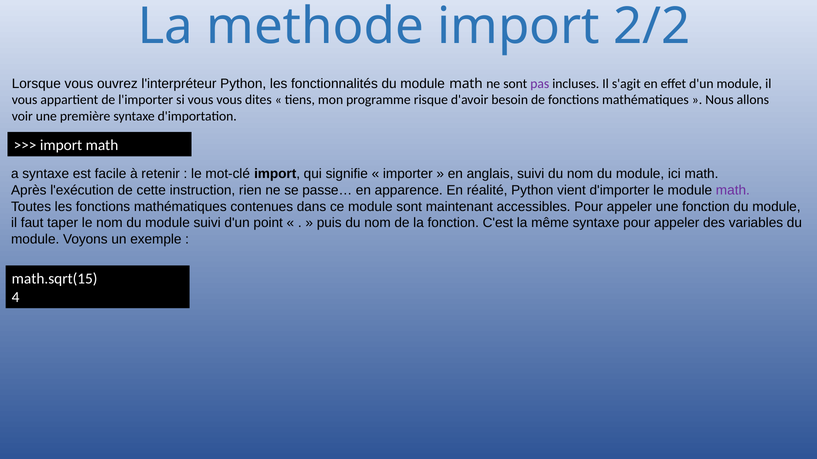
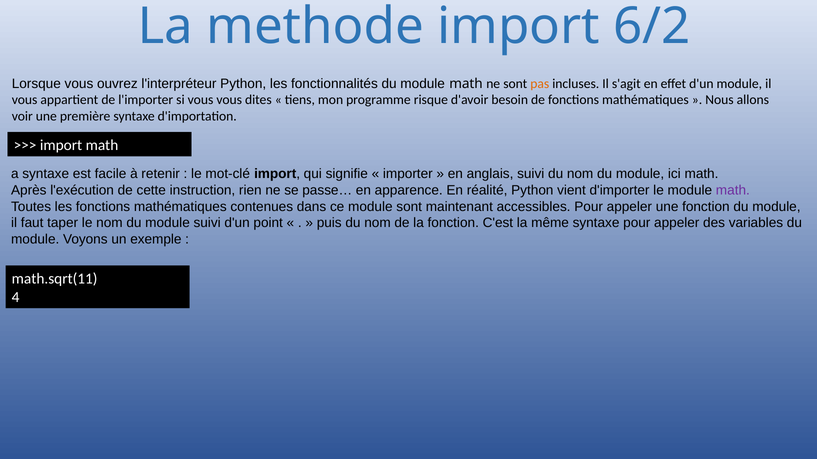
2/2: 2/2 -> 6/2 (652, 27)
pas colour: purple -> orange (540, 84)
math.sqrt(15: math.sqrt(15 -> math.sqrt(11 (55, 279)
